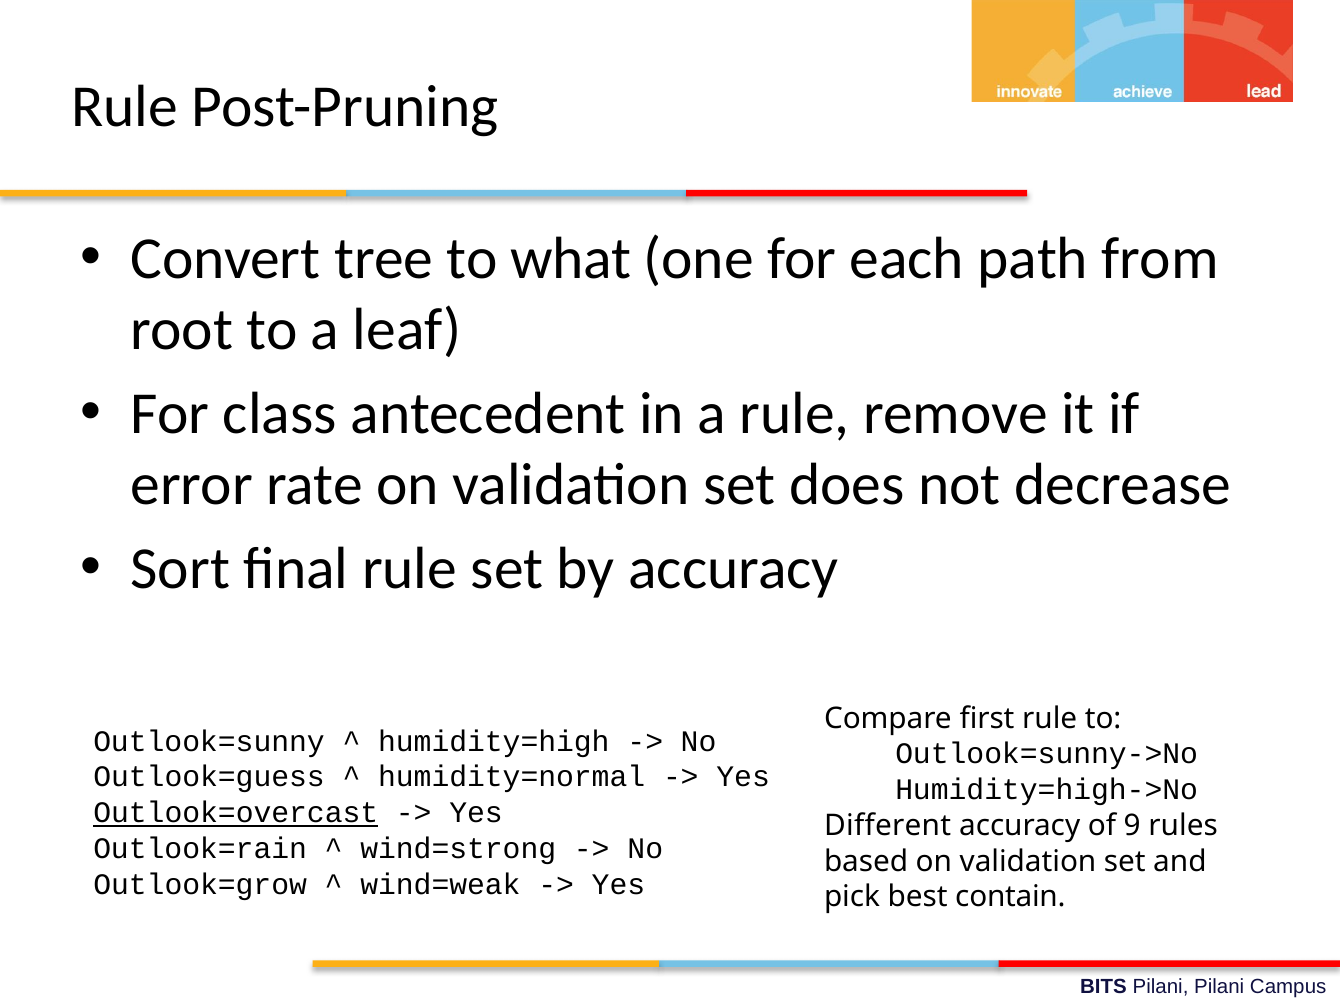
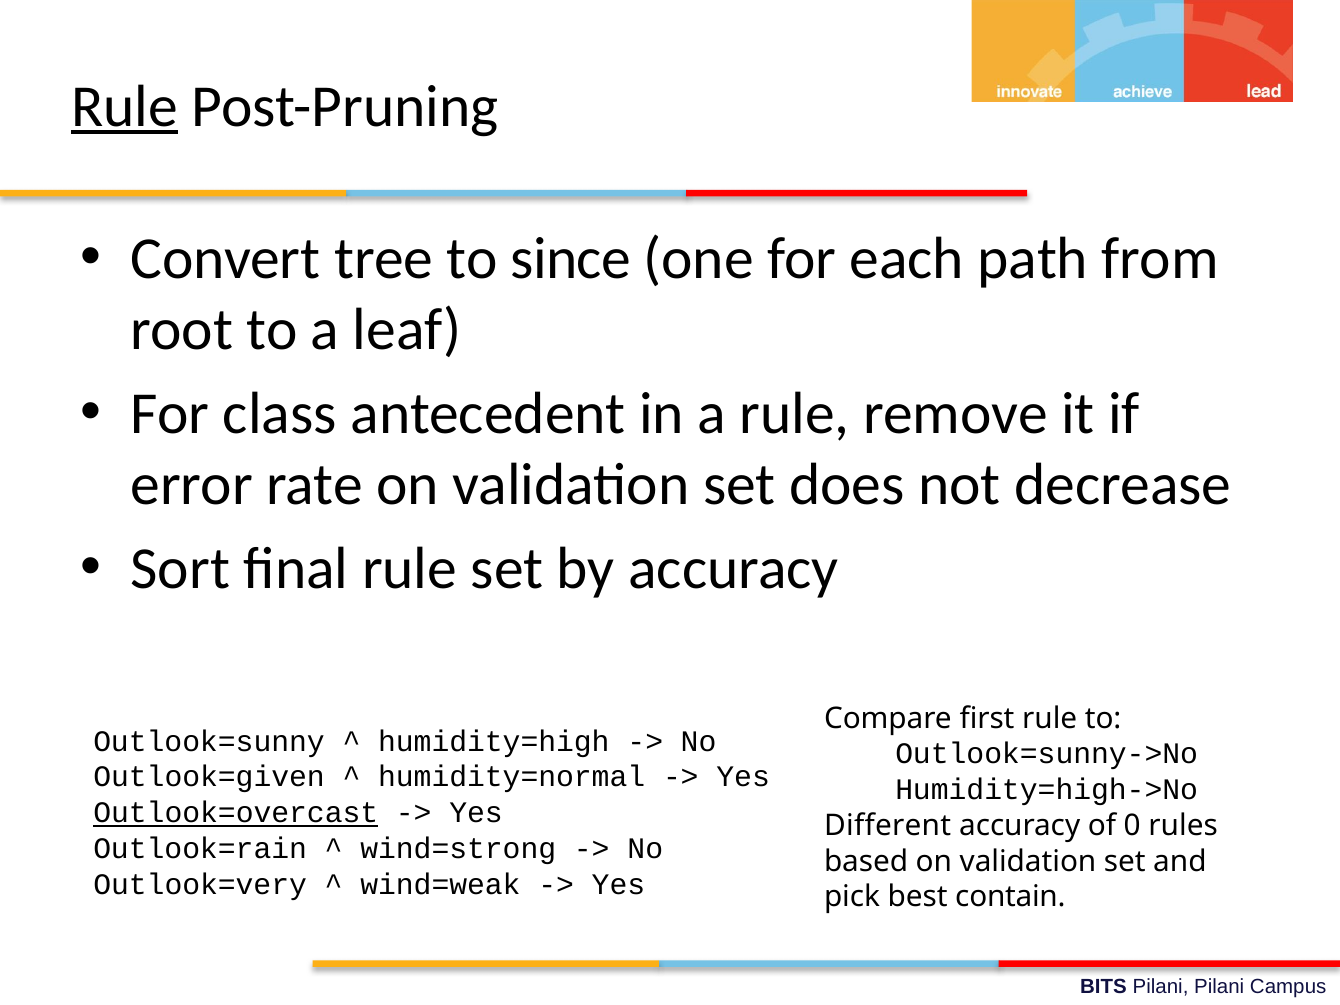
Rule underline: none -> present (125, 107)
what: what -> since (571, 259)
Outlook=guess: Outlook=guess -> Outlook=given (209, 777)
9: 9 -> 0 (1132, 826)
Outlook=grow: Outlook=grow -> Outlook=very (200, 884)
